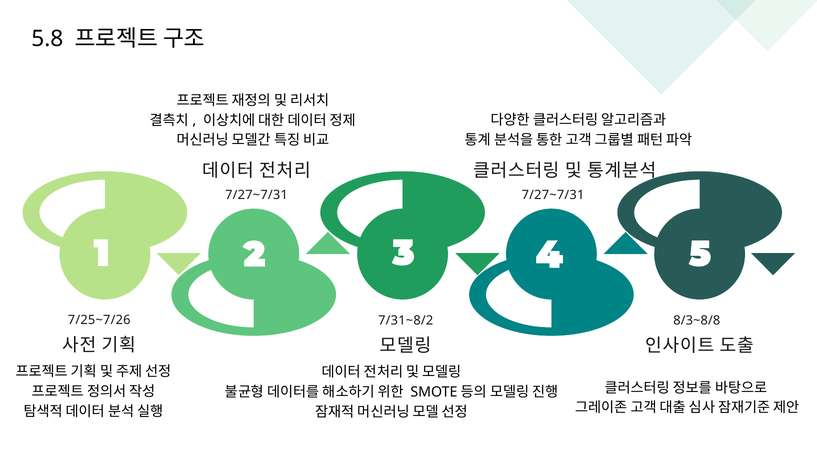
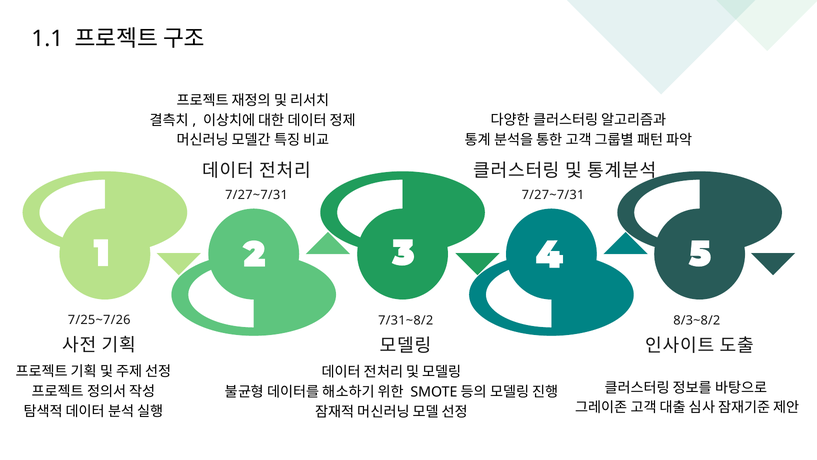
5.8: 5.8 -> 1.1 (47, 39)
8/3~8/8: 8/3~8/8 -> 8/3~8/2 (697, 320)
